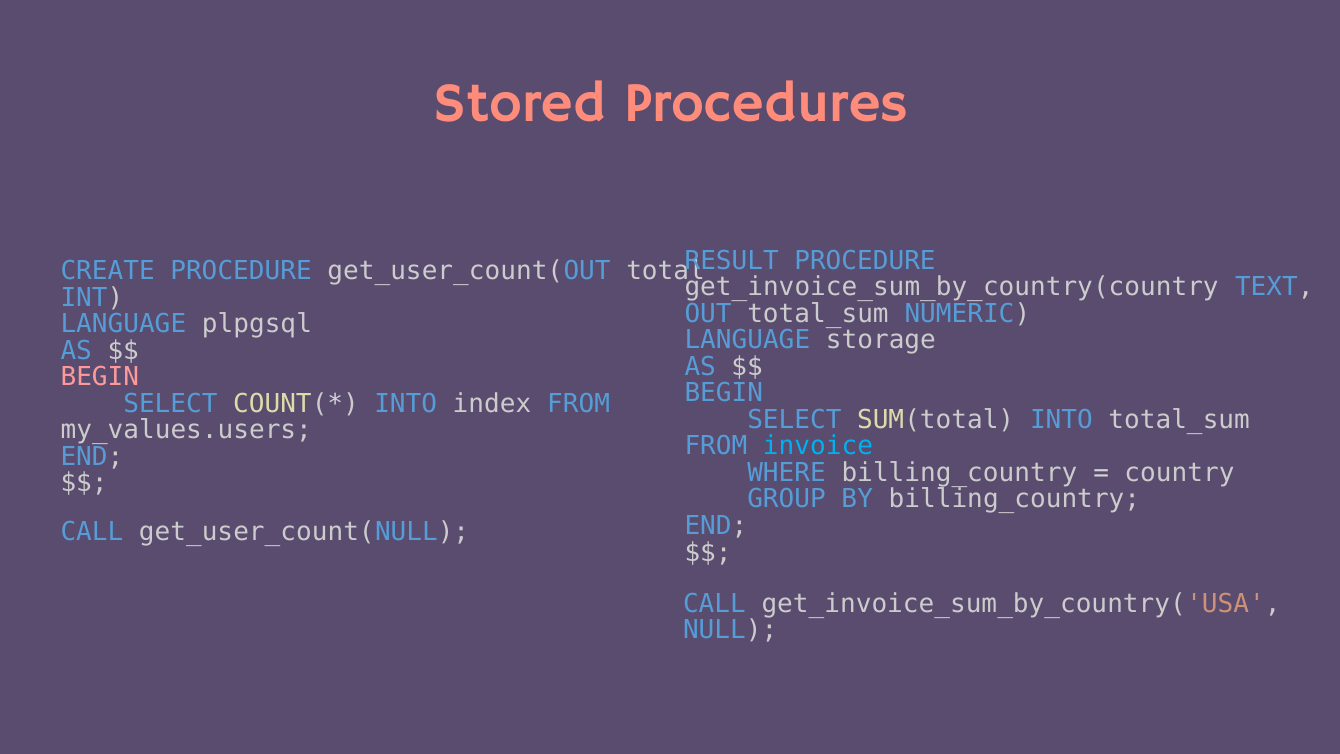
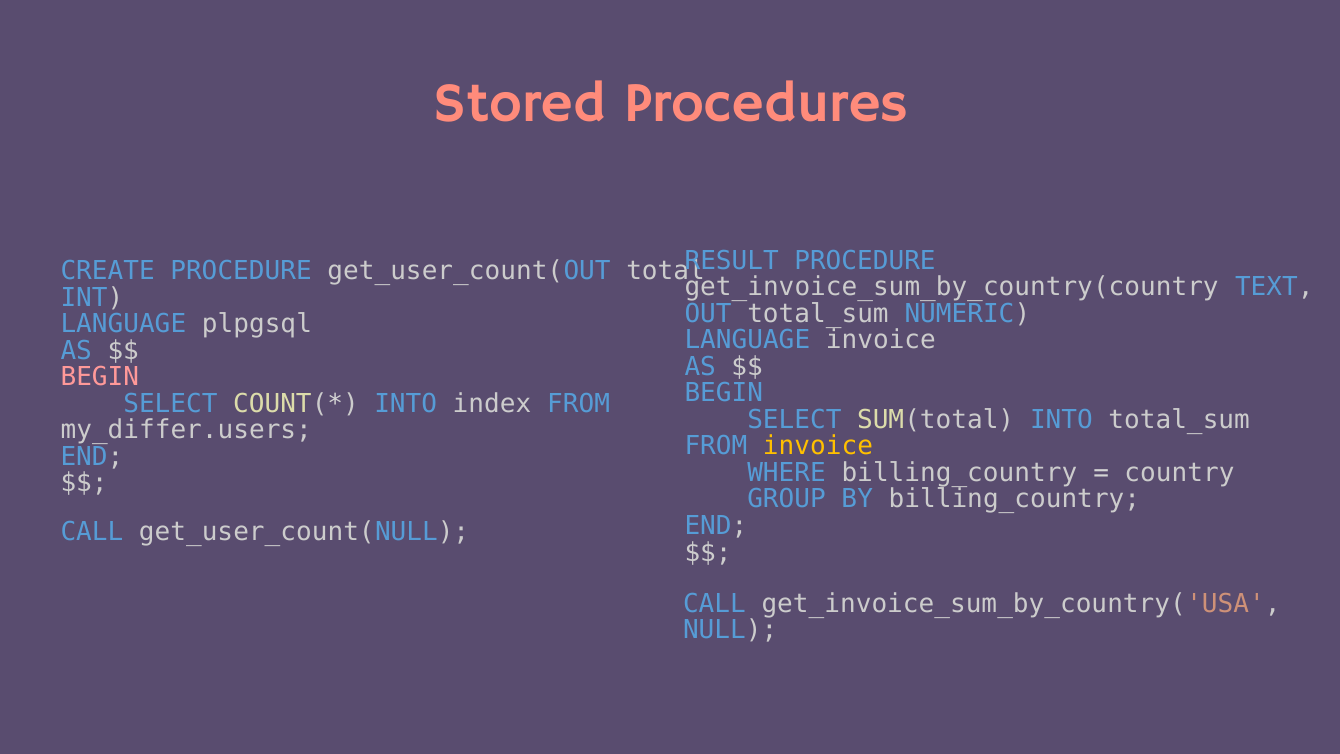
LANGUAGE storage: storage -> invoice (881, 340)
my_values.users: my_values.users -> my_differ.users (186, 430)
invoice colour: light blue -> yellow (818, 446)
